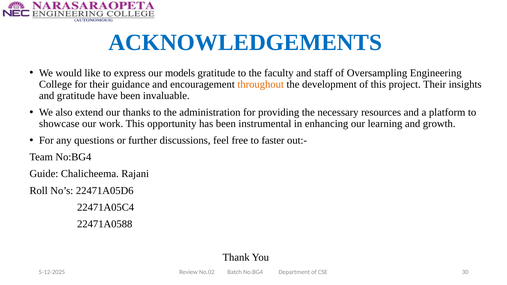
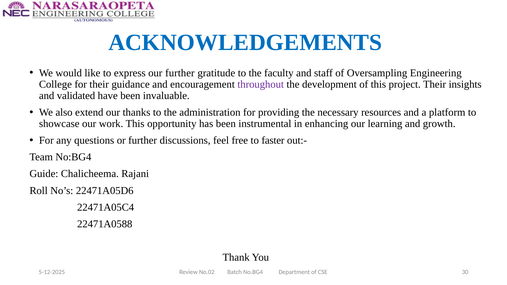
our models: models -> further (180, 73)
throughout colour: orange -> purple (261, 84)
and gratitude: gratitude -> validated (76, 96)
